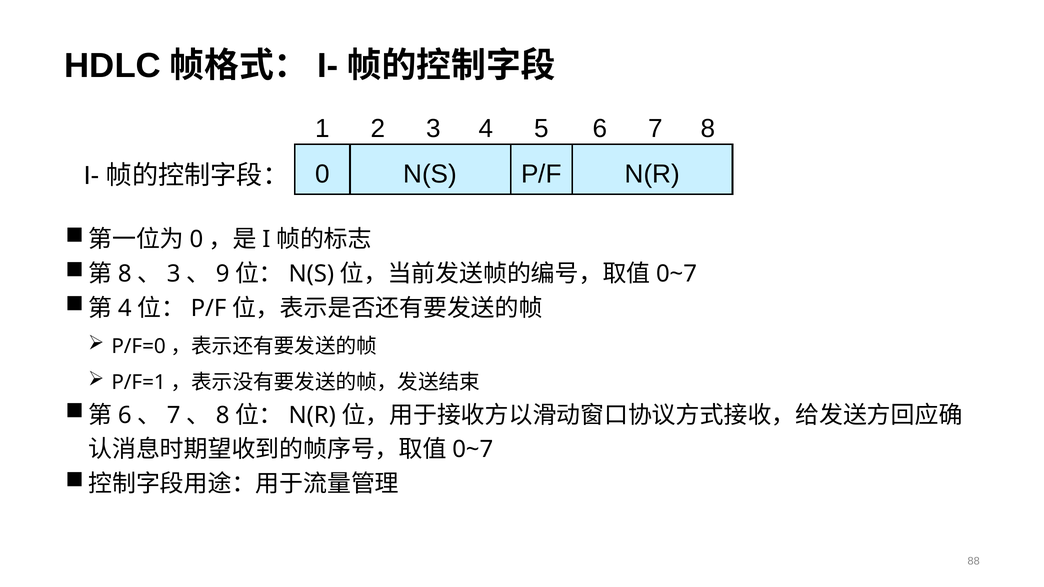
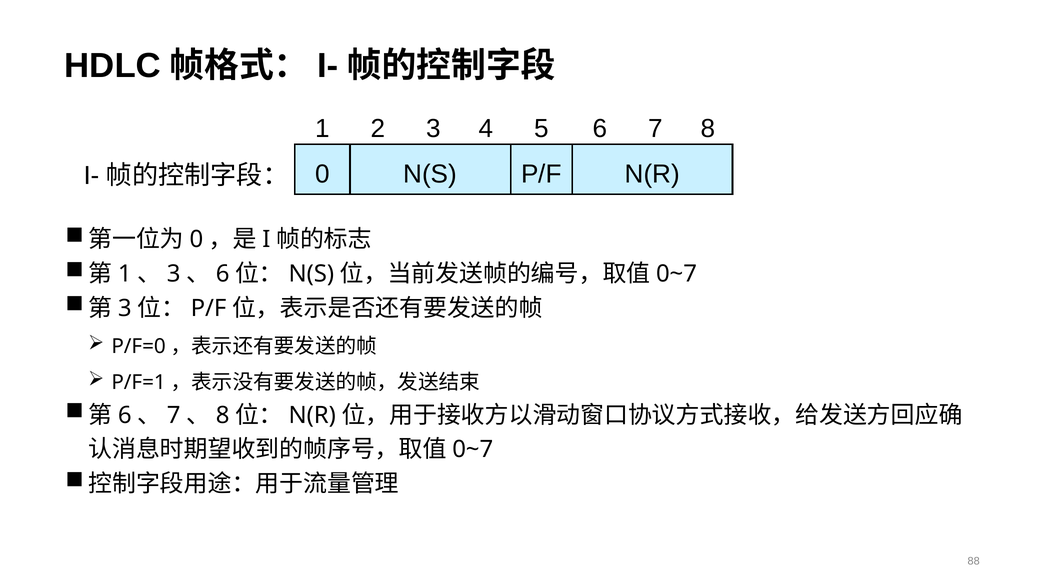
8: 8 -> 1 (125, 274)
9: 9 -> 6 (223, 274)
4: 4 -> 3 (125, 308)
